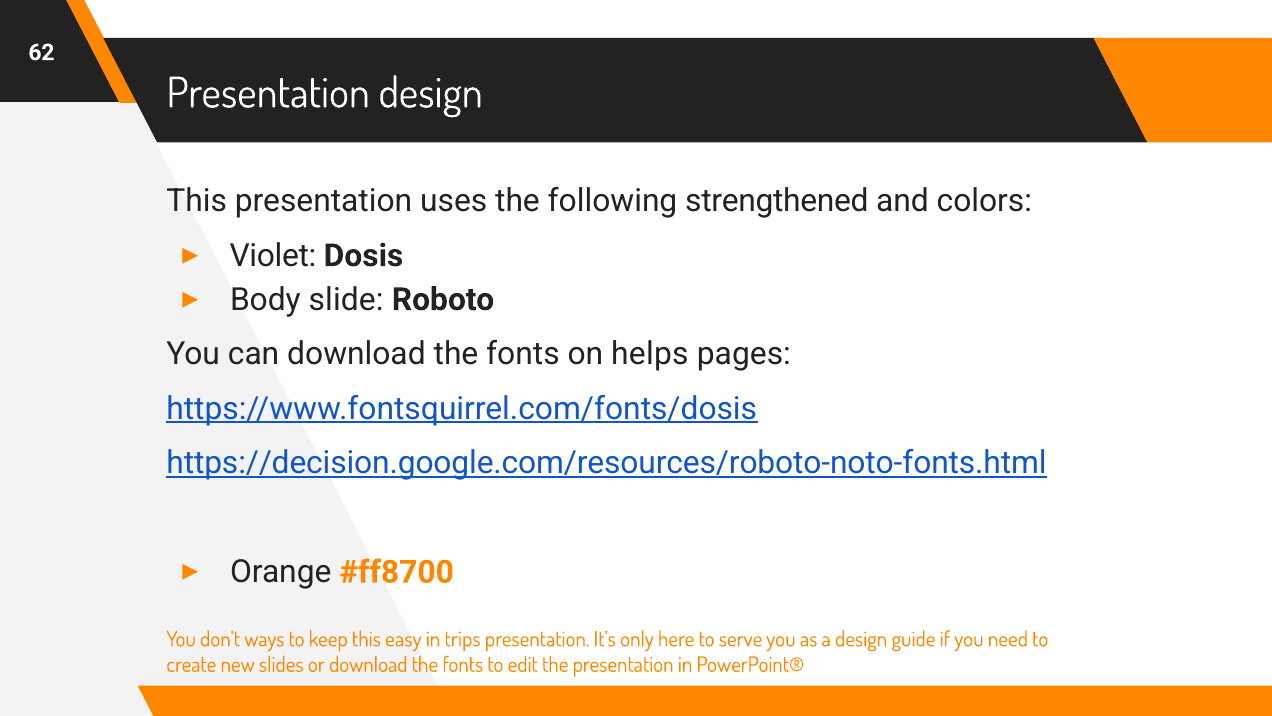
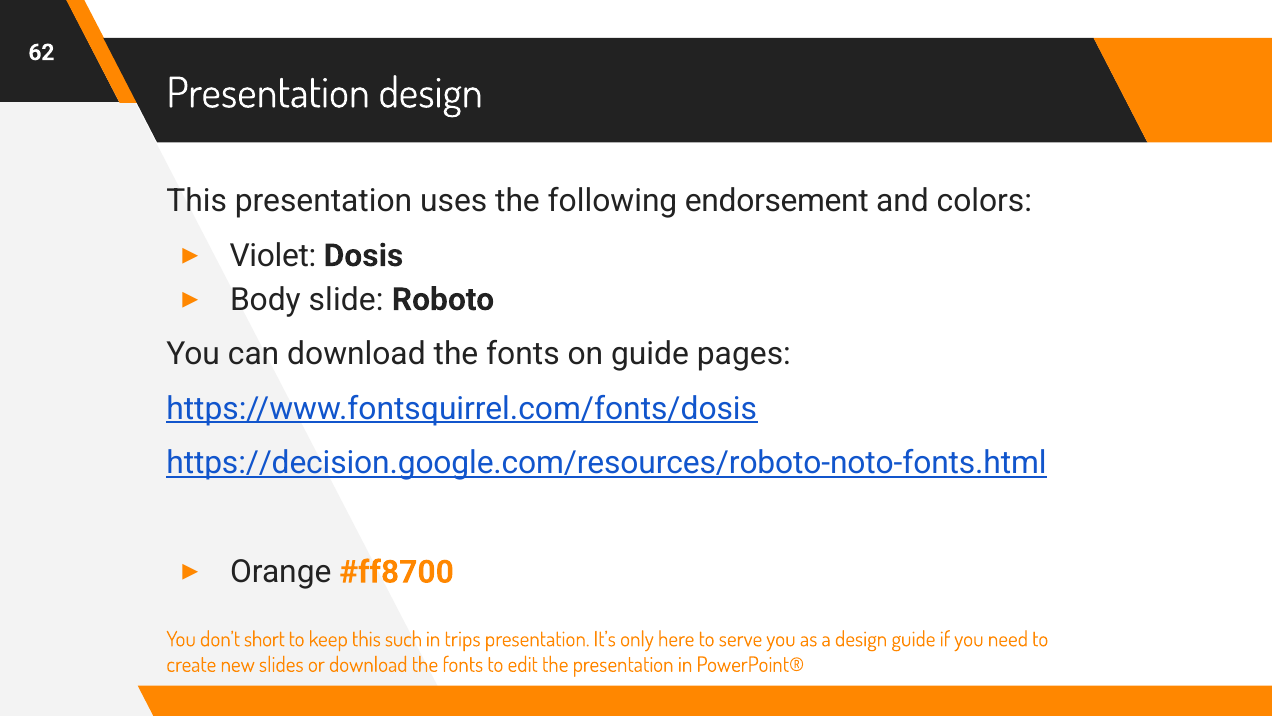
strengthened: strengthened -> endorsement (777, 201)
on helps: helps -> guide (650, 354)
ways: ways -> short (264, 639)
easy: easy -> such (403, 639)
